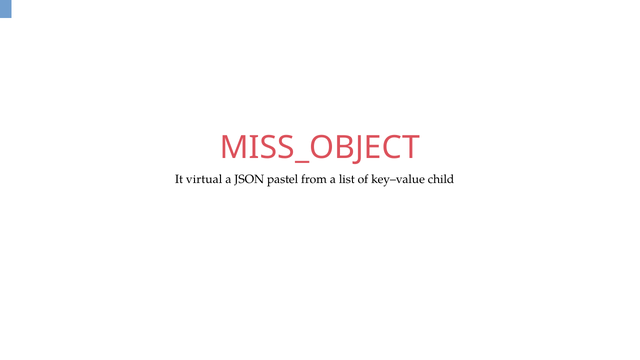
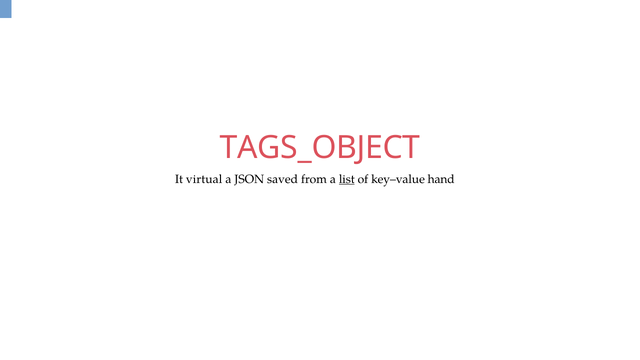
MISS_OBJECT: MISS_OBJECT -> TAGS_OBJECT (320, 148)
pastel: pastel -> saved (283, 179)
list underline: none -> present (347, 179)
child: child -> hand (441, 179)
